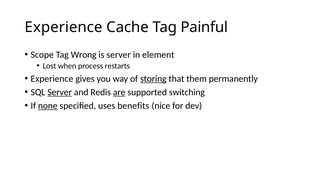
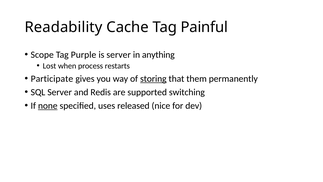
Experience: Experience -> Readability (64, 27)
Wrong: Wrong -> Purple (84, 55)
element: element -> anything (158, 55)
Experience: Experience -> Participate (52, 79)
Server underline: present -> none (60, 92)
are underline: present -> none (119, 92)
benefits: benefits -> released (133, 106)
